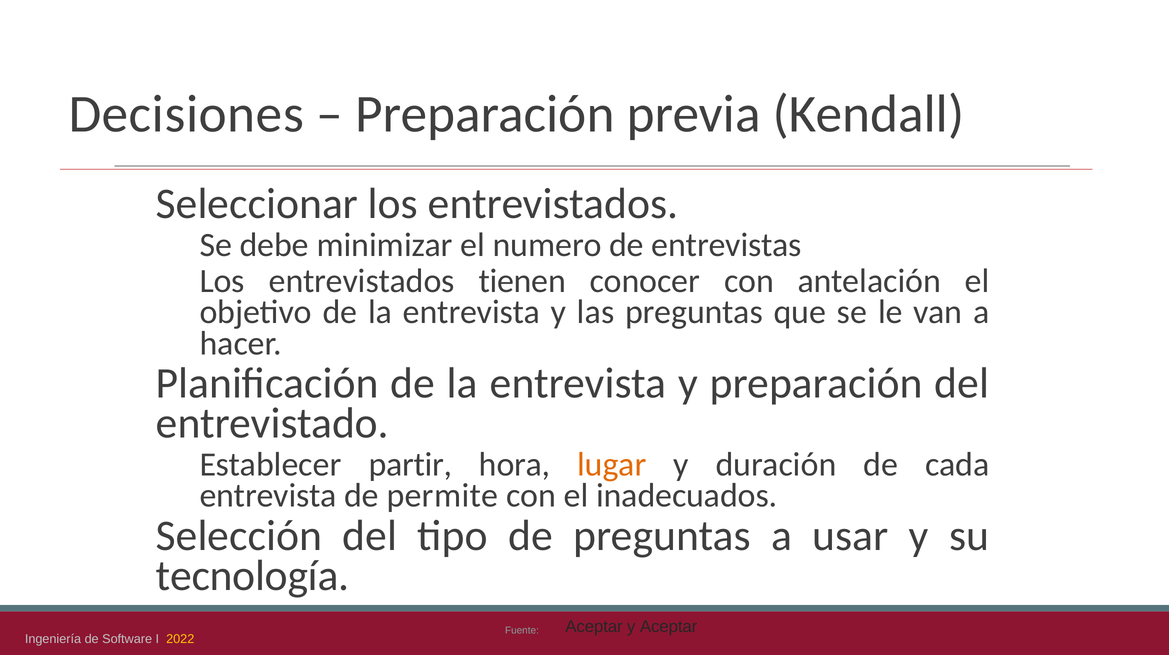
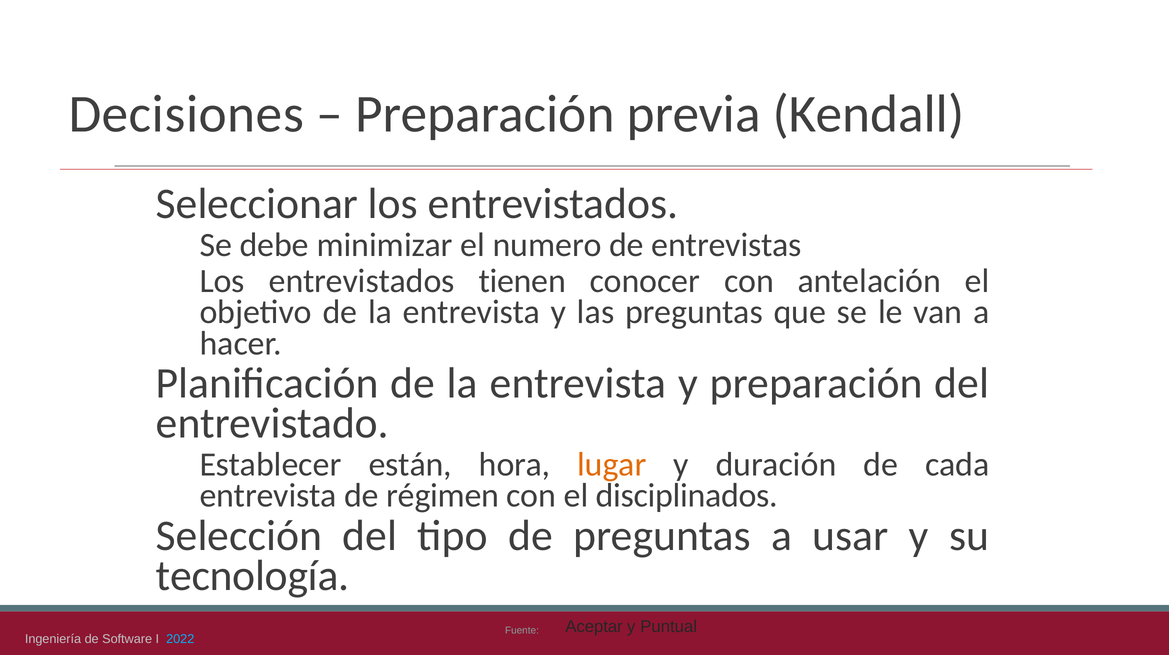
partir: partir -> están (410, 464)
permite: permite -> régimen (443, 496)
inadecuados: inadecuados -> disciplinados (687, 496)
y Aceptar: Aceptar -> Puntual (669, 627)
2022 colour: yellow -> light blue (180, 639)
